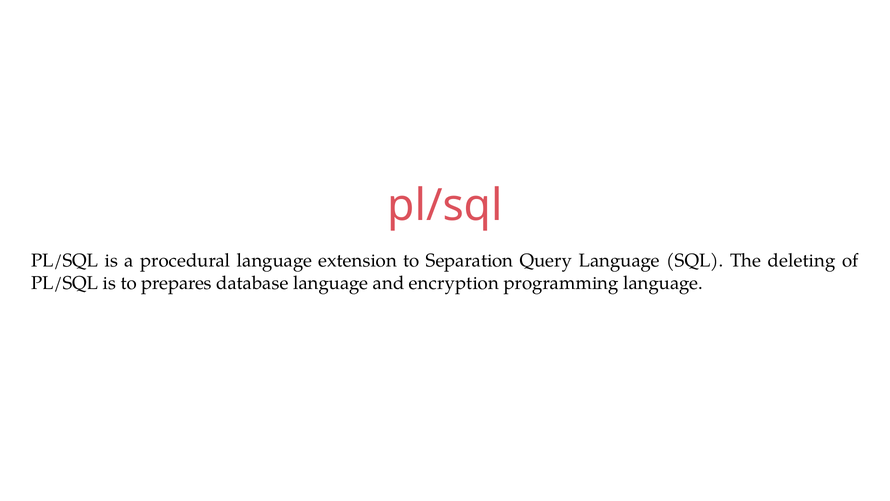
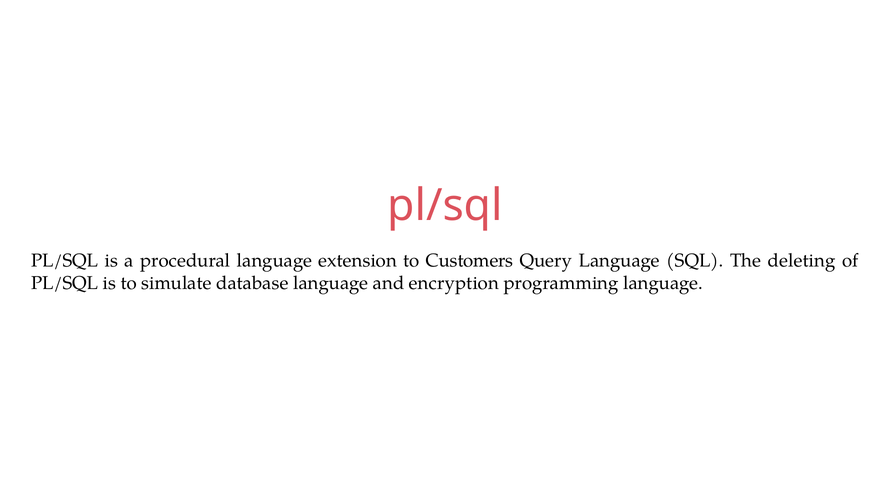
Separation: Separation -> Customers (470, 260)
prepares: prepares -> simulate (176, 283)
